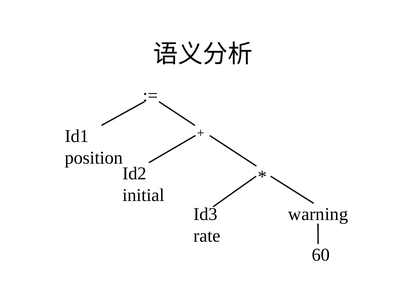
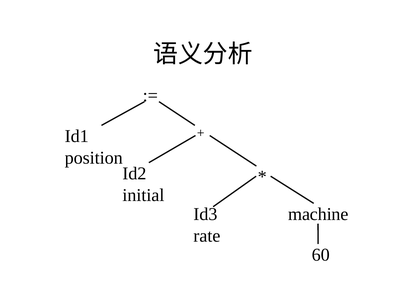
warning: warning -> machine (318, 214)
